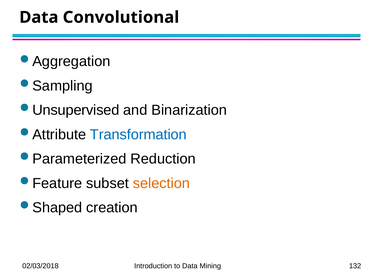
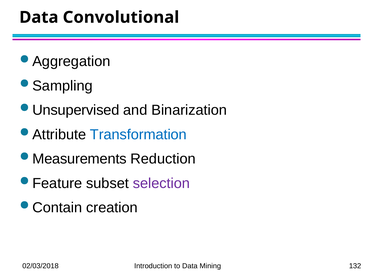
Parameterized: Parameterized -> Measurements (79, 159)
selection colour: orange -> purple (161, 184)
Shaped: Shaped -> Contain (57, 208)
